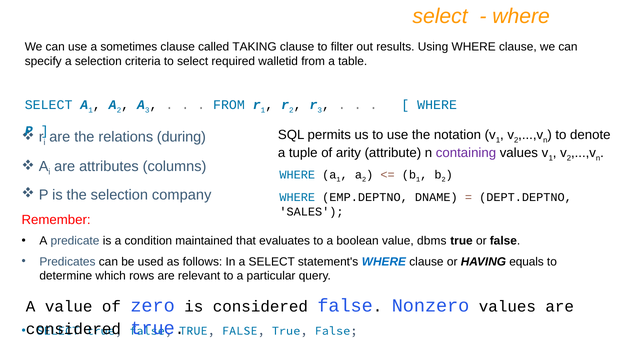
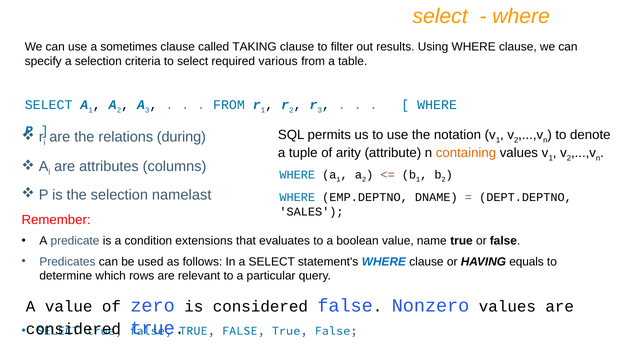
walletid: walletid -> various (278, 61)
containing colour: purple -> orange (466, 153)
company: company -> namelast (182, 195)
maintained: maintained -> extensions (204, 241)
dbms: dbms -> name (432, 241)
